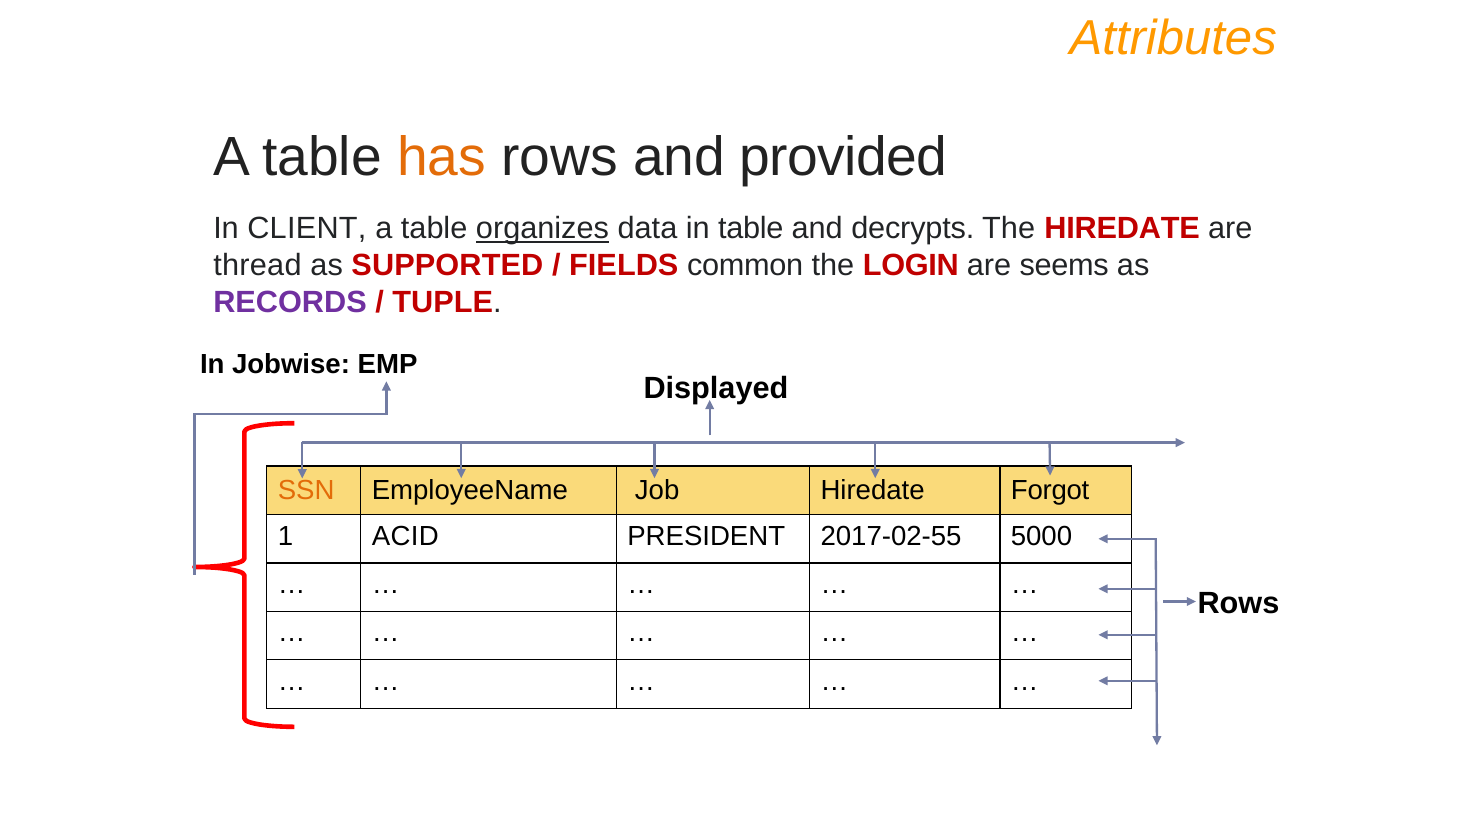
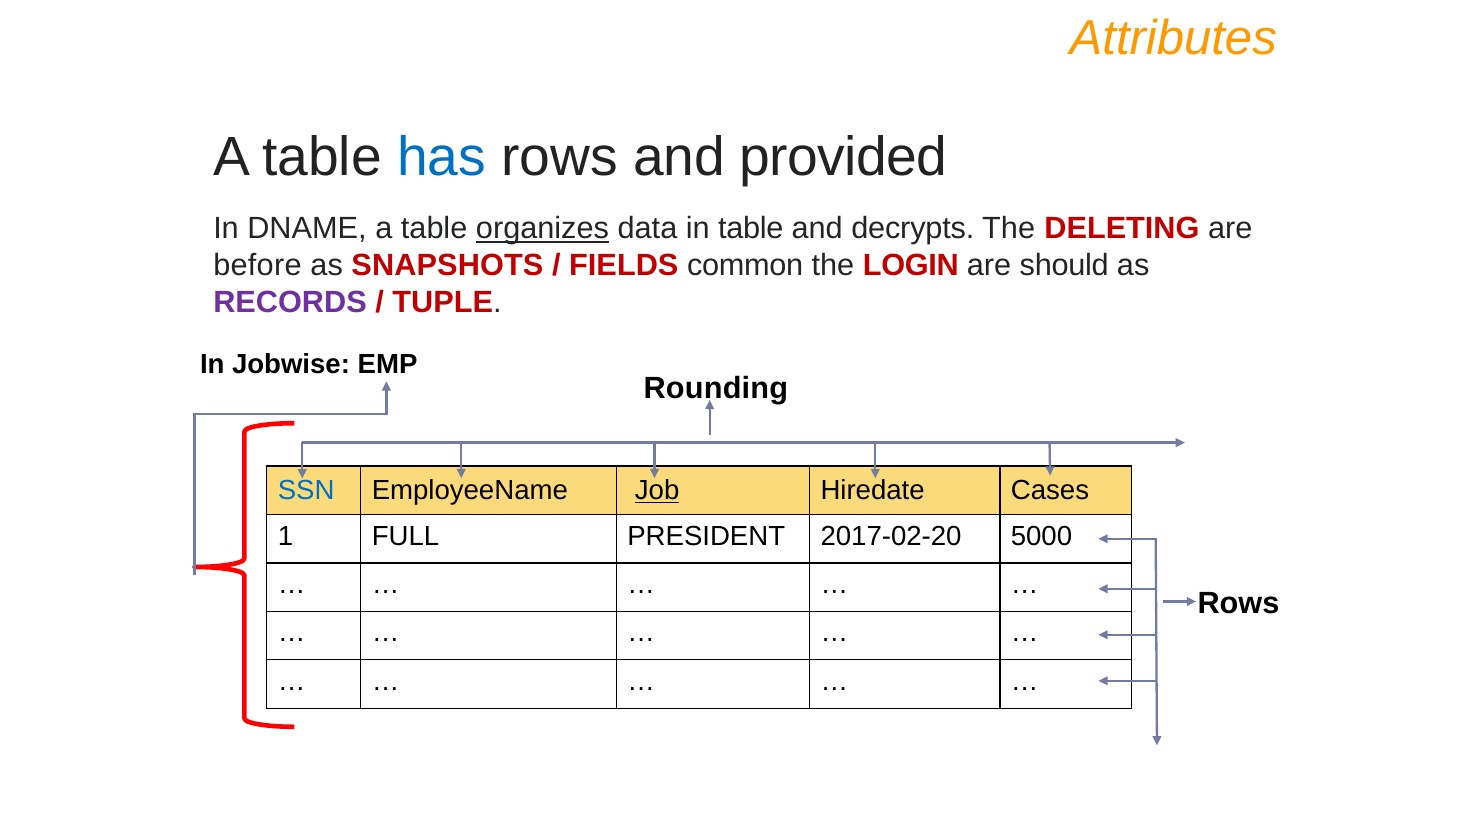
has colour: orange -> blue (442, 158)
CLIENT: CLIENT -> DNAME (307, 228)
The HIREDATE: HIREDATE -> DELETING (1122, 228)
thread: thread -> before (257, 265)
SUPPORTED: SUPPORTED -> SNAPSHOTS (447, 265)
seems: seems -> should (1064, 265)
Displayed: Displayed -> Rounding (716, 389)
SSN colour: orange -> blue (306, 491)
Job underline: none -> present (657, 491)
Forgot: Forgot -> Cases (1050, 491)
ACID: ACID -> FULL (405, 536)
2017-02-55: 2017-02-55 -> 2017-02-20 (891, 536)
